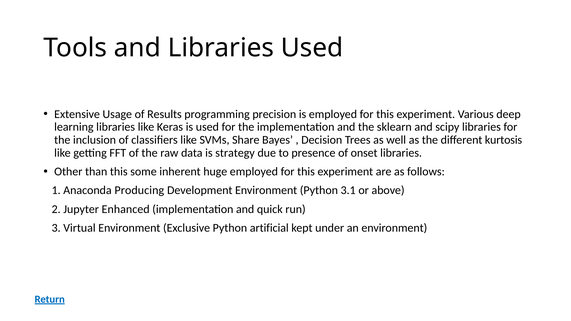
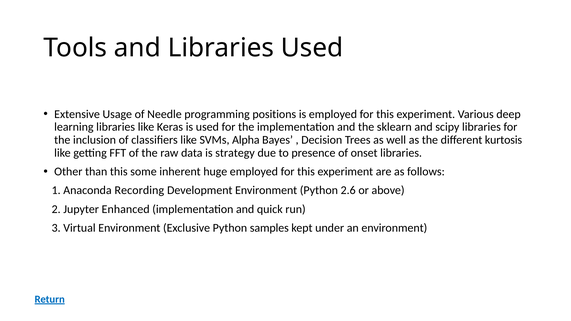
Results: Results -> Needle (164, 114)
precision: precision -> positions (274, 114)
Share: Share -> Alpha (246, 140)
Producing: Producing -> Recording (139, 190)
3.1: 3.1 -> 2.6 (348, 190)
artificial: artificial -> samples (269, 228)
